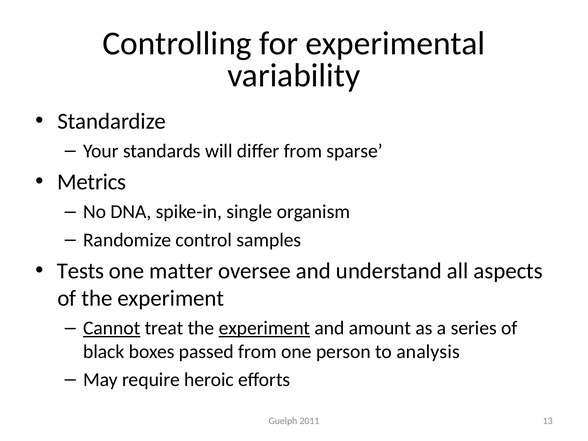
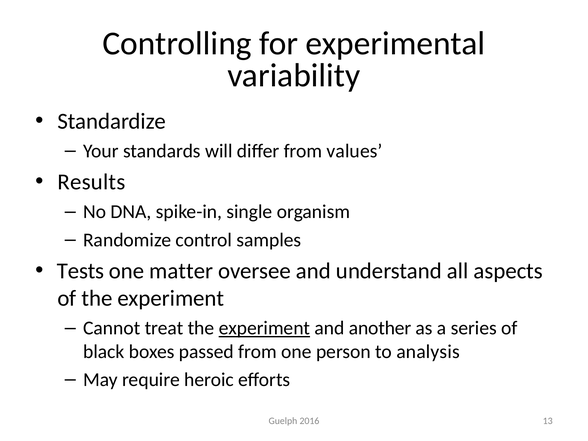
sparse: sparse -> values (355, 151)
Metrics: Metrics -> Results (91, 182)
Cannot underline: present -> none (112, 328)
amount: amount -> another (380, 328)
2011: 2011 -> 2016 (309, 421)
